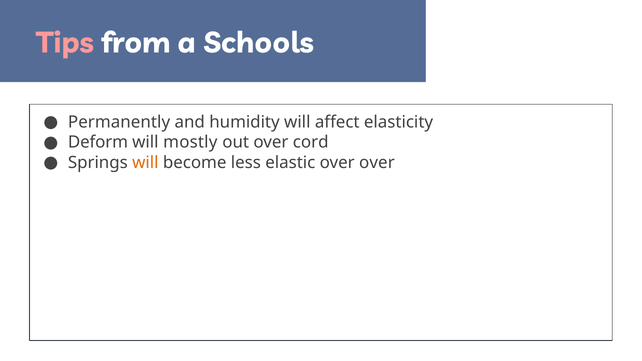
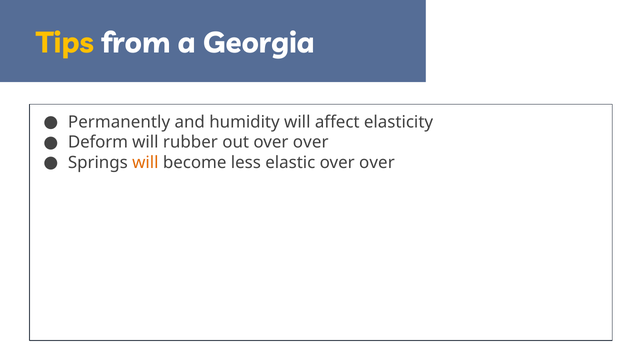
Tips colour: pink -> yellow (65, 43)
Schools: Schools -> Georgia (259, 43)
mostly: mostly -> rubber (190, 142)
out over cord: cord -> over (311, 142)
